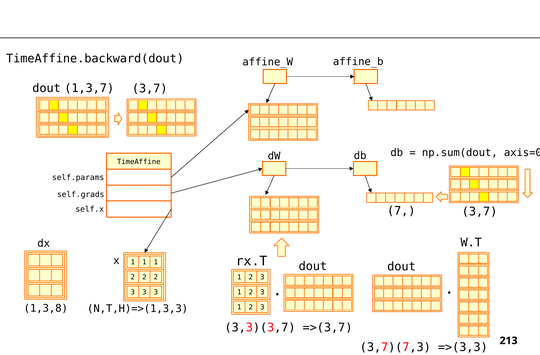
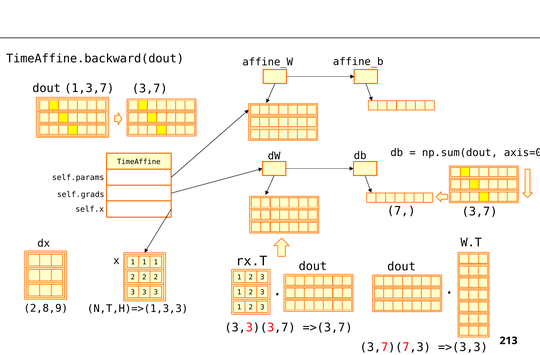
1,3,8: 1,3,8 -> 2,8,9 (46, 308)
